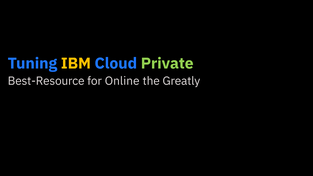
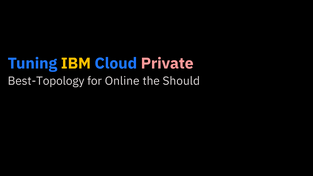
Private colour: light green -> pink (167, 63)
Best-Resource: Best-Resource -> Best-Topology (46, 81)
Greatly: Greatly -> Should (181, 81)
